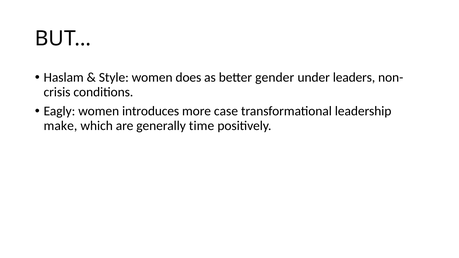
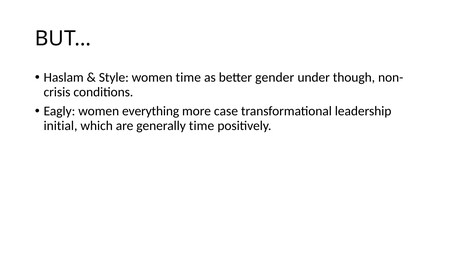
women does: does -> time (188, 78)
leaders: leaders -> though (354, 78)
introduces: introduces -> everything (151, 111)
make: make -> initial (61, 126)
